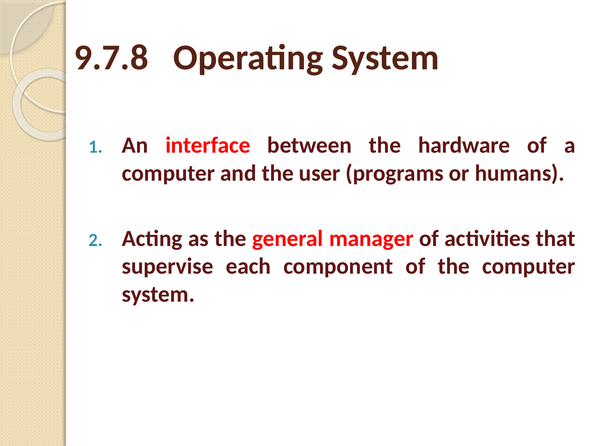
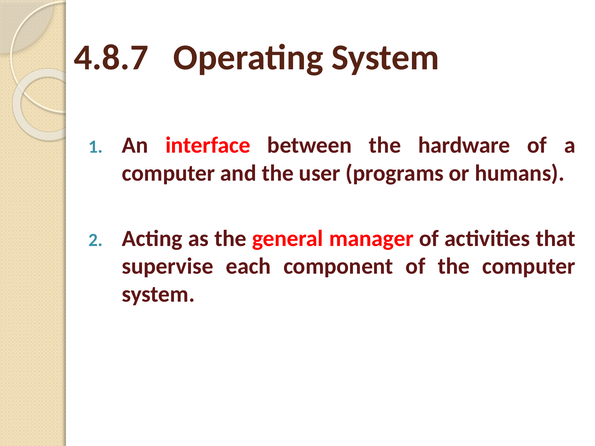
9.7.8: 9.7.8 -> 4.8.7 (111, 58)
